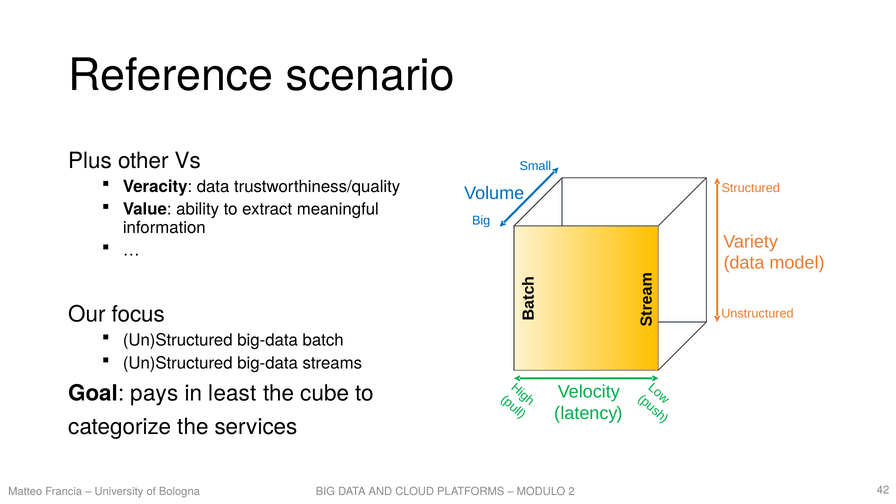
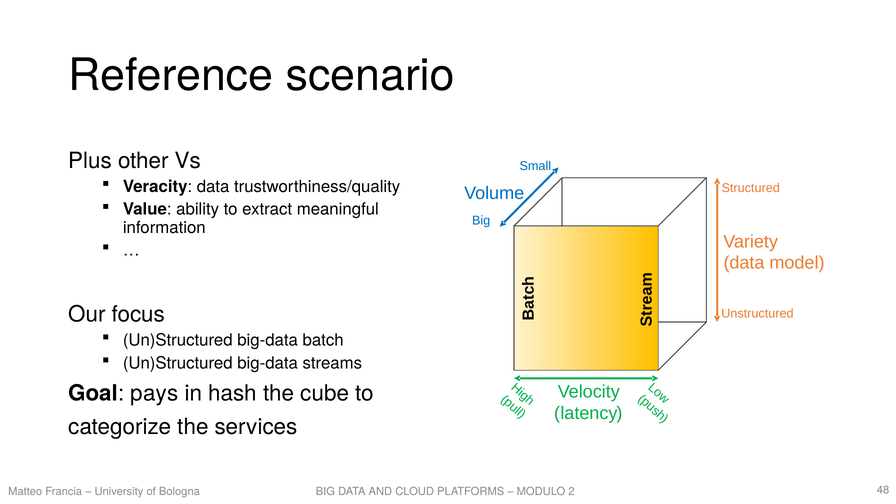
least: least -> hash (233, 394)
42: 42 -> 48 (883, 490)
